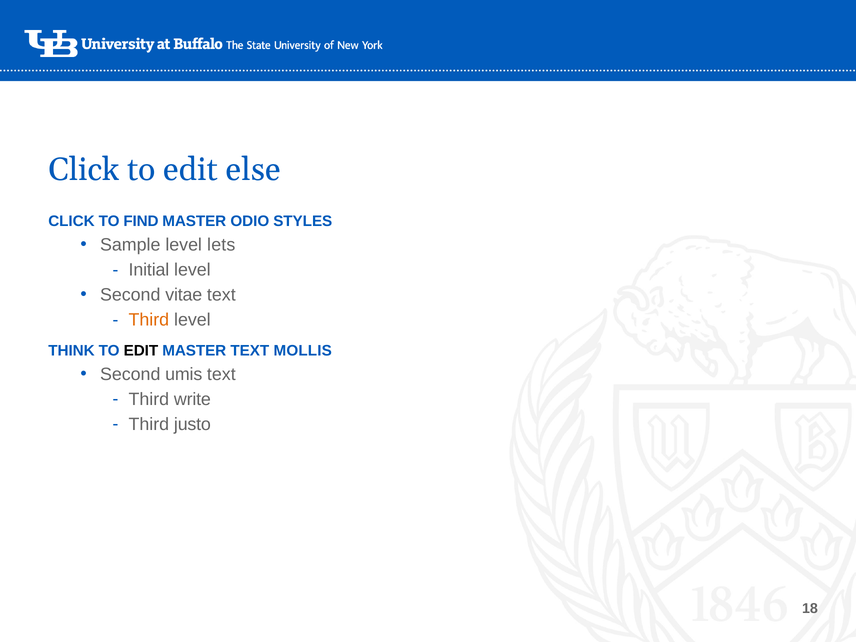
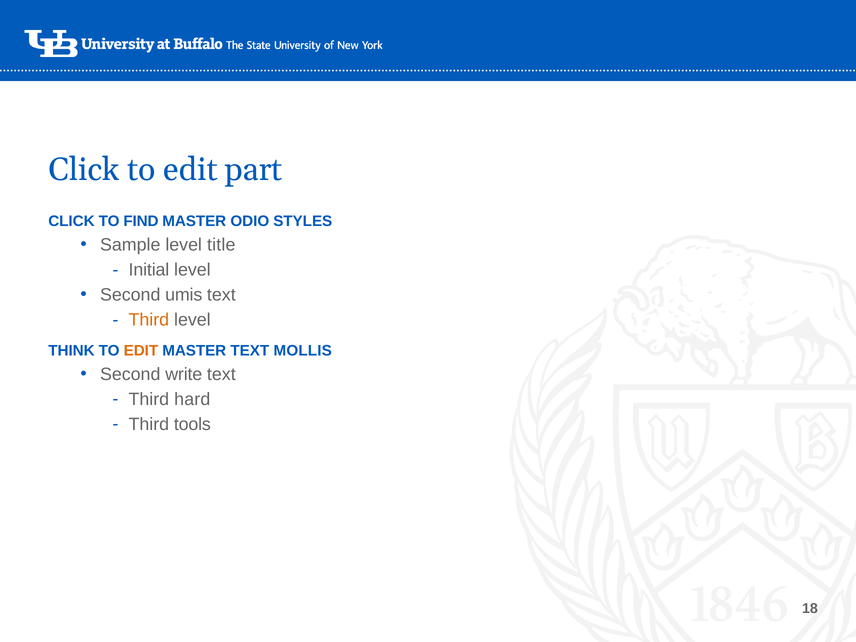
else: else -> part (254, 170)
lets: lets -> title (221, 245)
vitae: vitae -> umis (184, 295)
EDIT colour: black -> orange (141, 351)
umis: umis -> write (184, 374)
write: write -> hard (192, 399)
justo: justo -> tools (192, 424)
